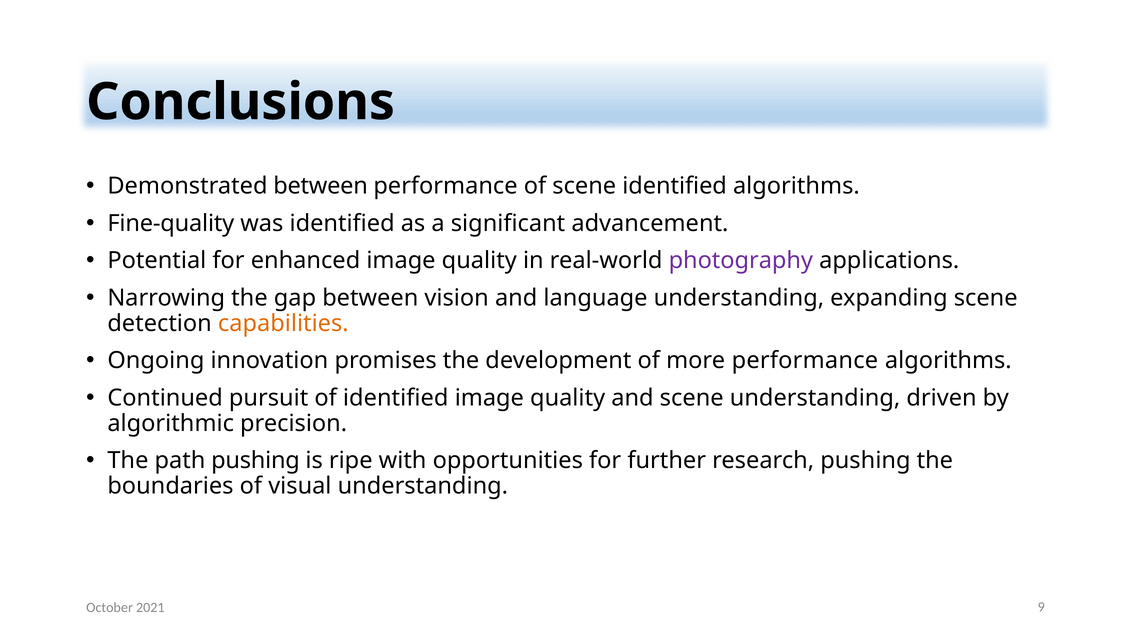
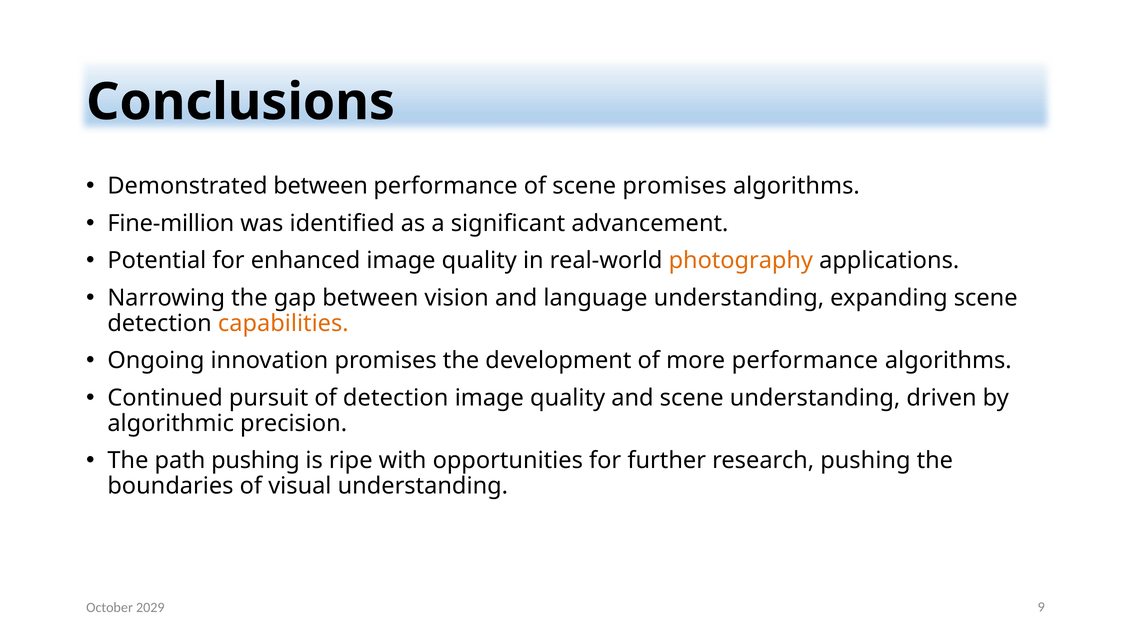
scene identified: identified -> promises (674, 186)
Fine-quality: Fine-quality -> Fine-million (171, 223)
photography colour: purple -> orange (741, 261)
of identified: identified -> detection (396, 398)
2021: 2021 -> 2029 (150, 608)
